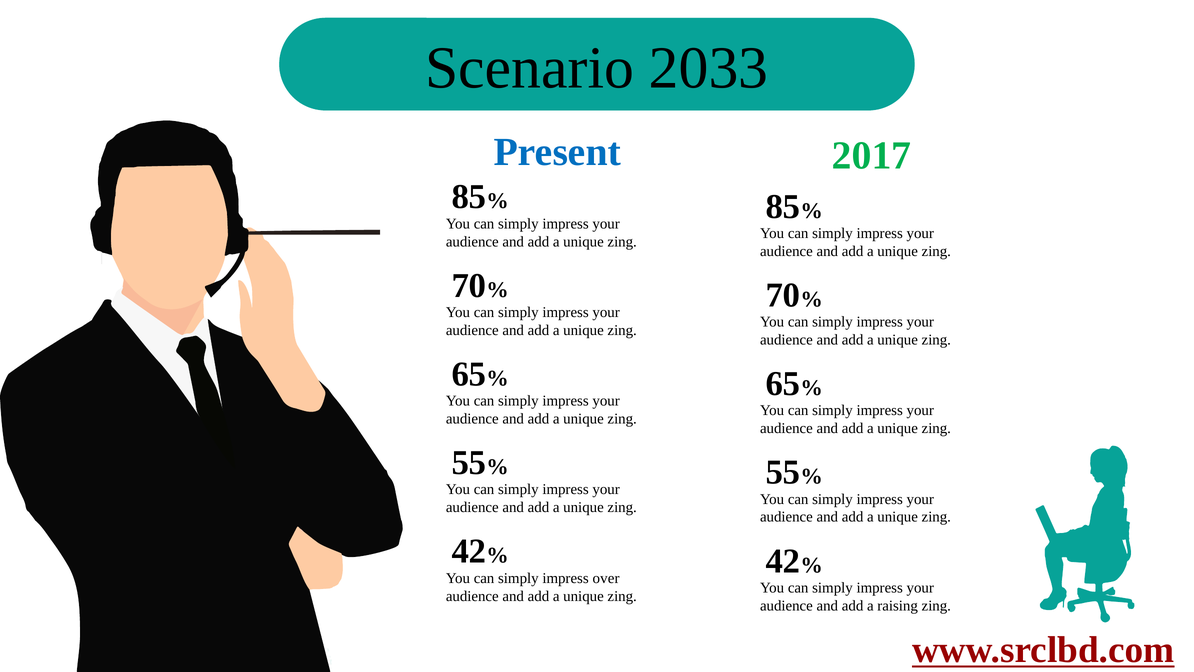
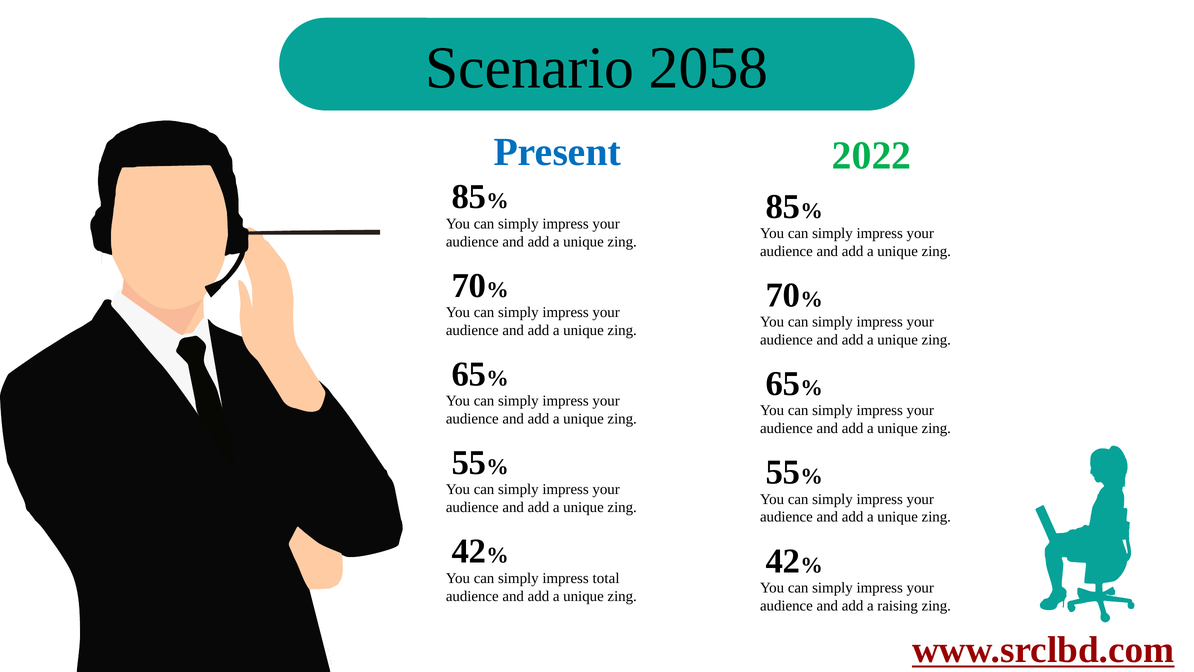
2033: 2033 -> 2058 (709, 68)
2017: 2017 -> 2022 (872, 155)
over: over -> total (606, 578)
